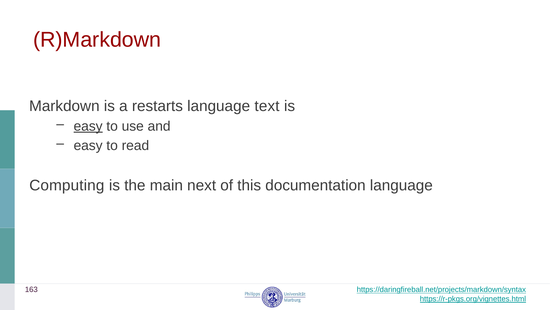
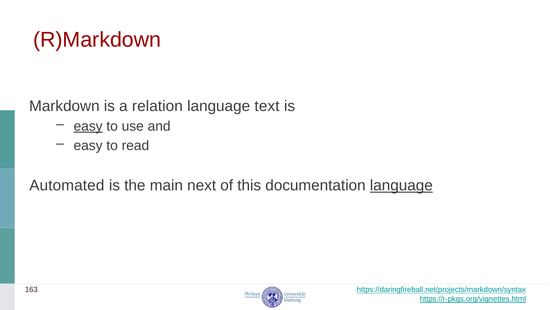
restarts: restarts -> relation (157, 106)
Computing: Computing -> Automated (67, 185)
language underline: none -> present (401, 185)
